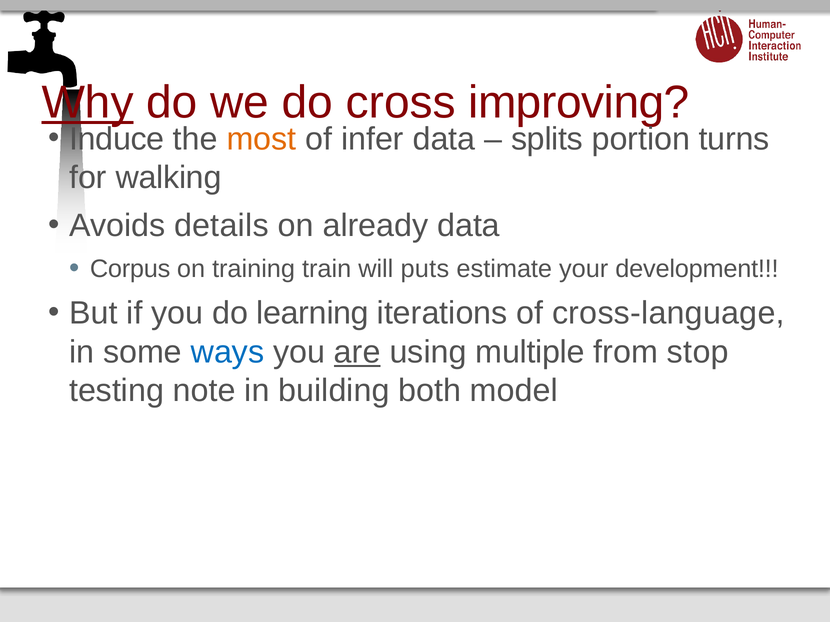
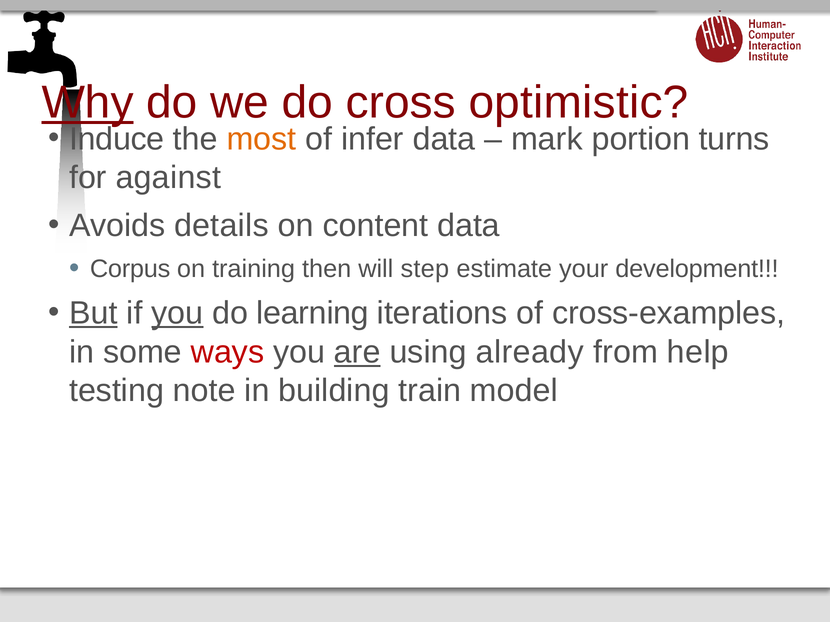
improving: improving -> optimistic (579, 103)
splits: splits -> mark (547, 139)
walking: walking -> against (168, 178)
already: already -> content (375, 226)
train: train -> then (327, 269)
puts: puts -> step (425, 269)
But underline: none -> present (93, 314)
you underline: none -> present (177, 314)
cross-language: cross-language -> cross-examples (669, 314)
ways colour: blue -> red (228, 352)
multiple: multiple -> already (530, 352)
stop: stop -> help (698, 352)
both: both -> train (430, 391)
